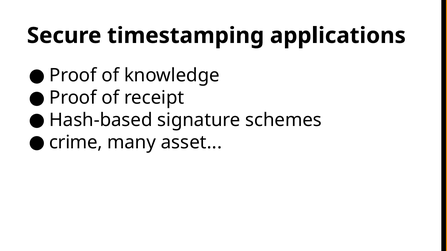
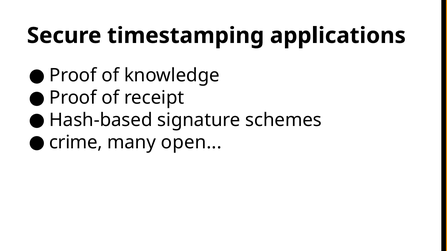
asset: asset -> open (191, 143)
